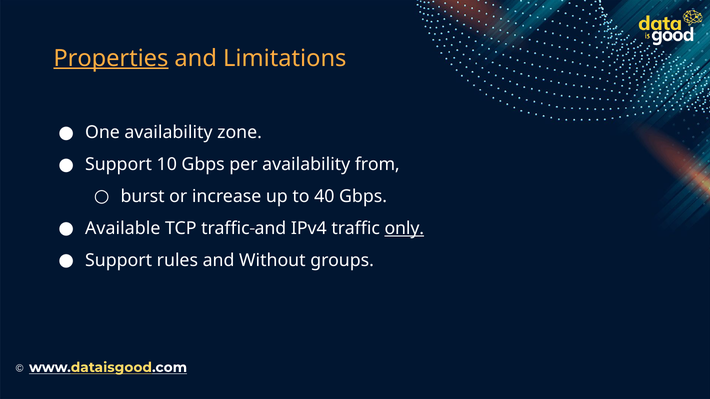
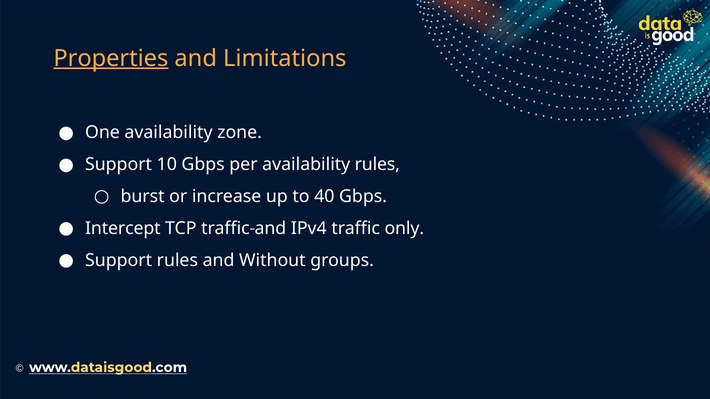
availability from: from -> rules (377, 165)
Available: Available -> Intercept (123, 228)
only underline: present -> none (404, 228)
